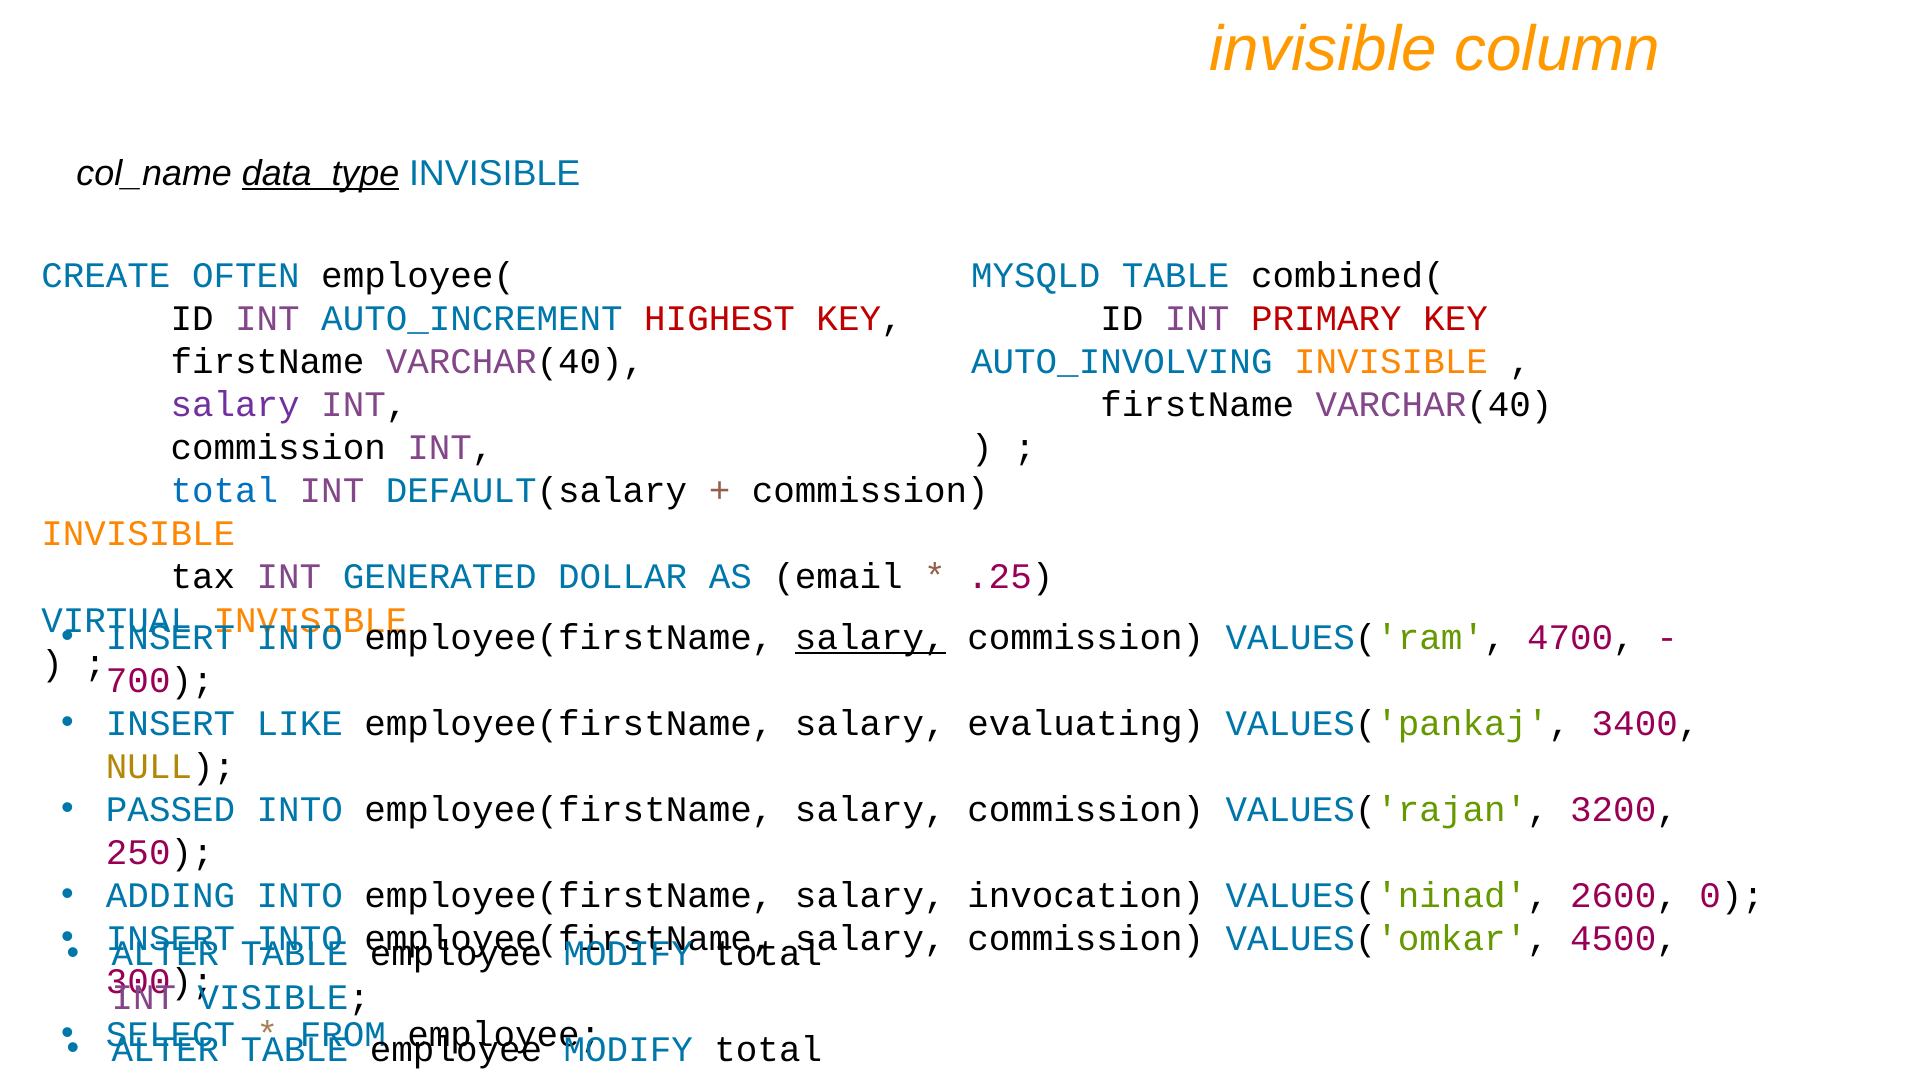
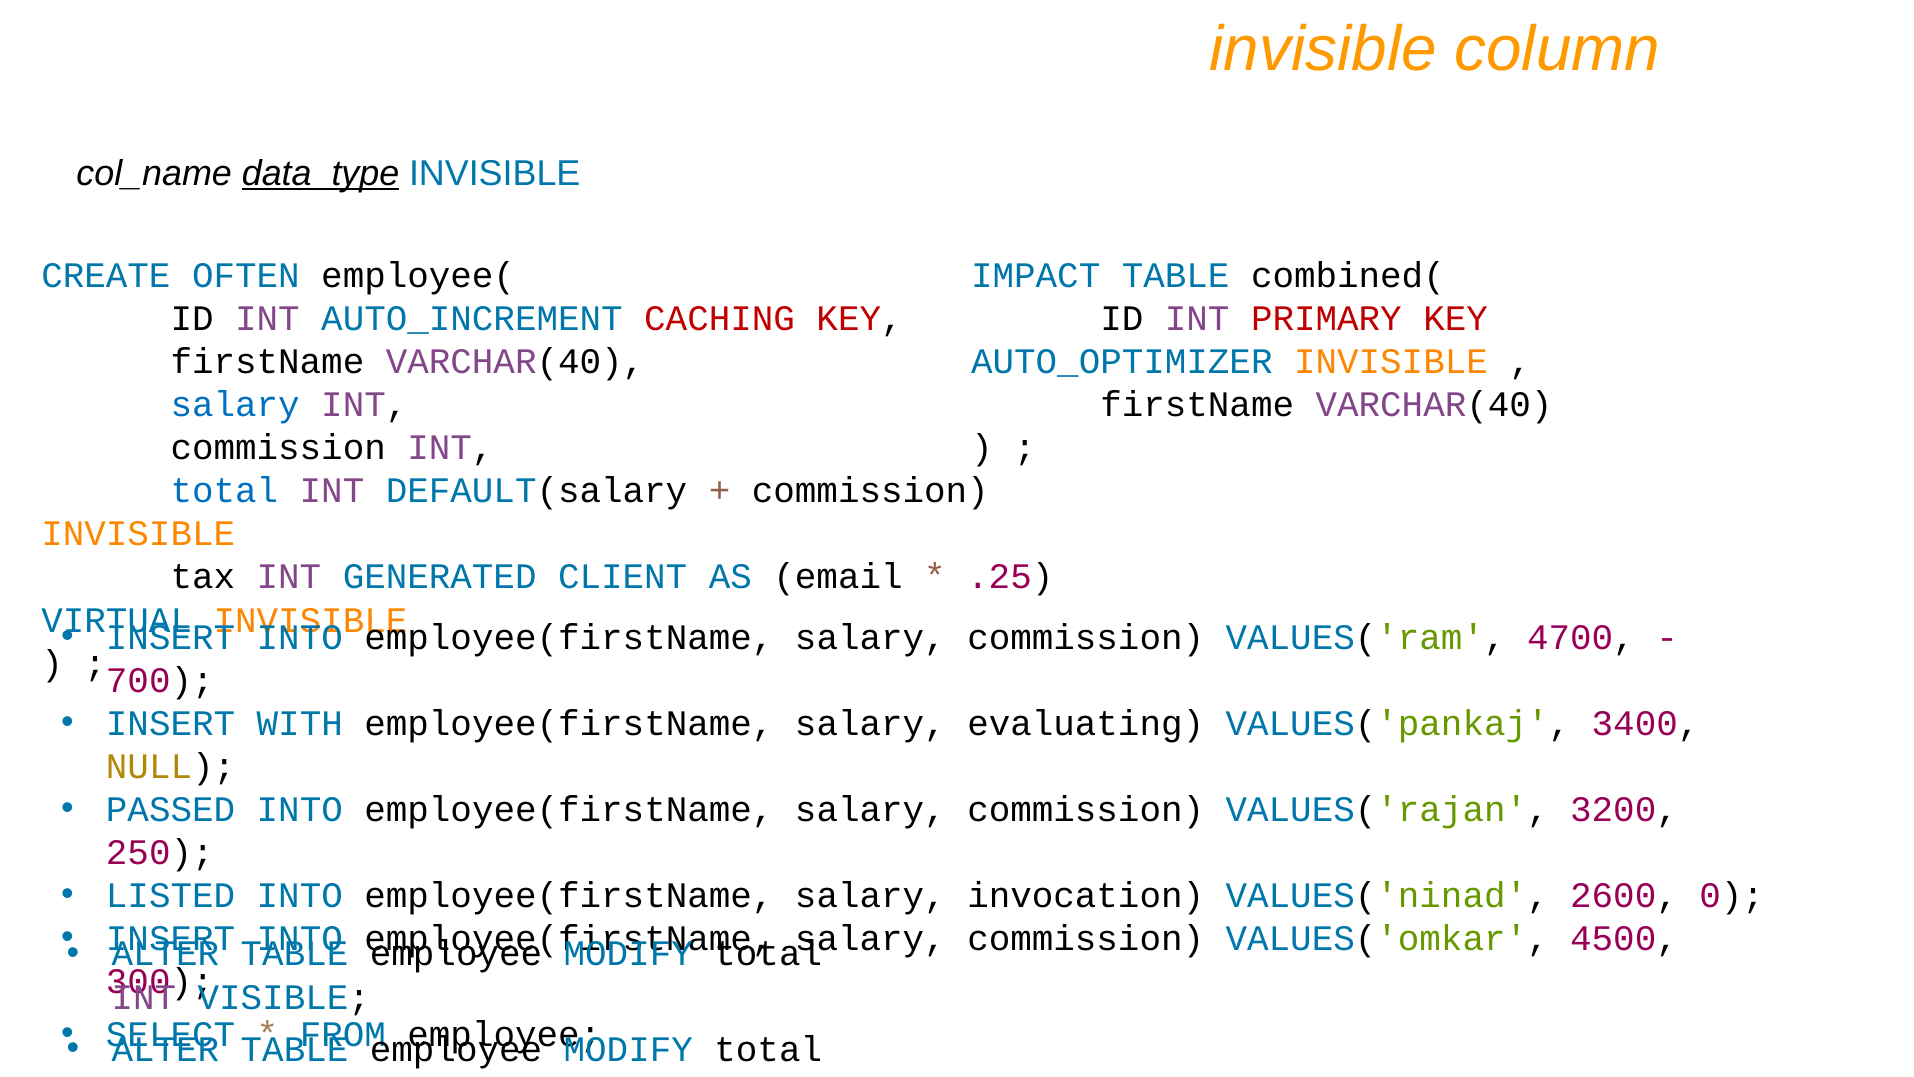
MYSQLD: MYSQLD -> IMPACT (1036, 275)
HIGHEST: HIGHEST -> CACHING (720, 318)
AUTO_INVOLVING: AUTO_INVOLVING -> AUTO_OPTIMIZER (1122, 362)
salary colour: purple -> blue (235, 405)
DOLLAR: DOLLAR -> CLIENT (623, 577)
salary underline: present -> none (870, 637)
LIKE: LIKE -> WITH (300, 723)
ADDING: ADDING -> LISTED (171, 896)
